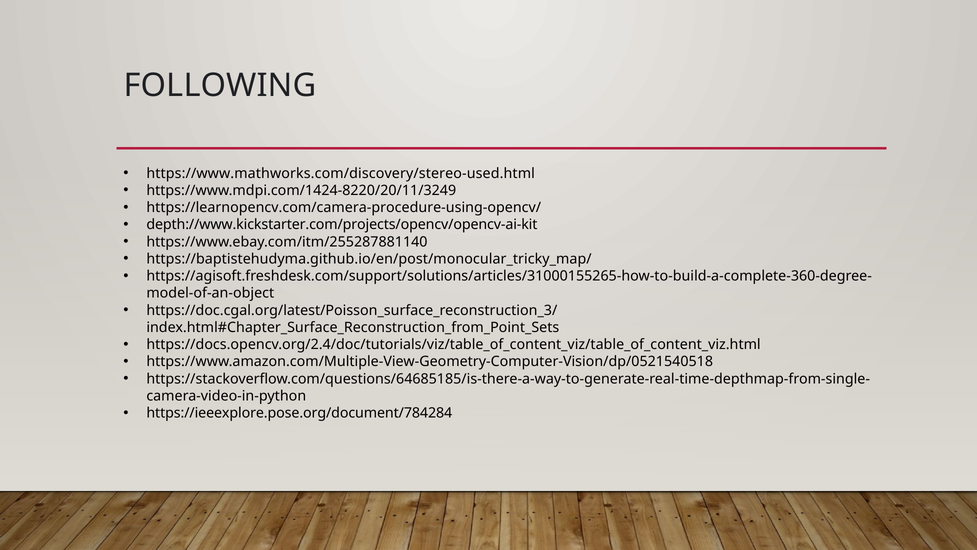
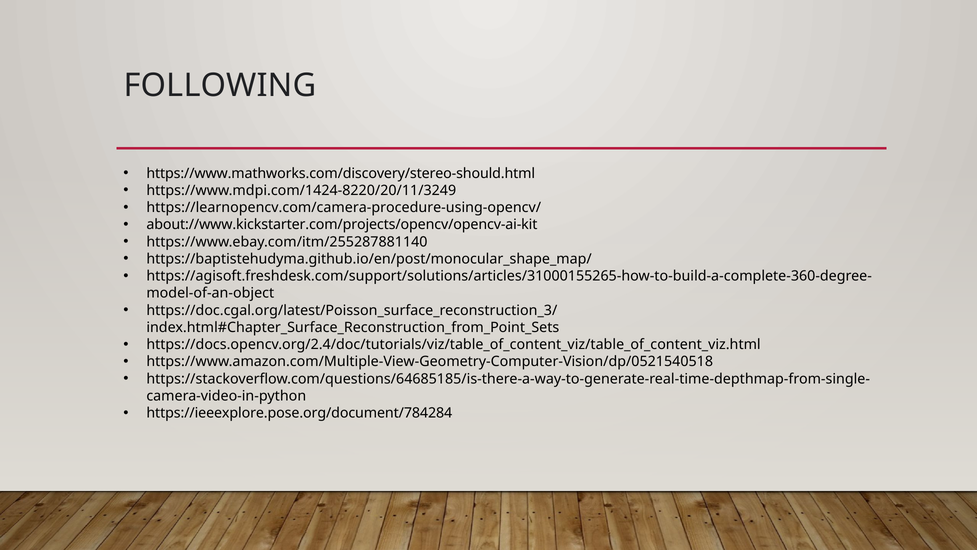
https://www.mathworks.com/discovery/stereo-used.html: https://www.mathworks.com/discovery/stereo-used.html -> https://www.mathworks.com/discovery/stereo-should.html (341, 173)
depth://www.kickstarter.com/projects/opencv/opencv-ai-kit: depth://www.kickstarter.com/projects/opencv/opencv-ai-kit -> about://www.kickstarter.com/projects/opencv/opencv-ai-kit (342, 225)
https://baptistehudyma.github.io/en/post/monocular_tricky_map/: https://baptistehudyma.github.io/en/post/monocular_tricky_map/ -> https://baptistehudyma.github.io/en/post/monocular_shape_map/ (369, 259)
